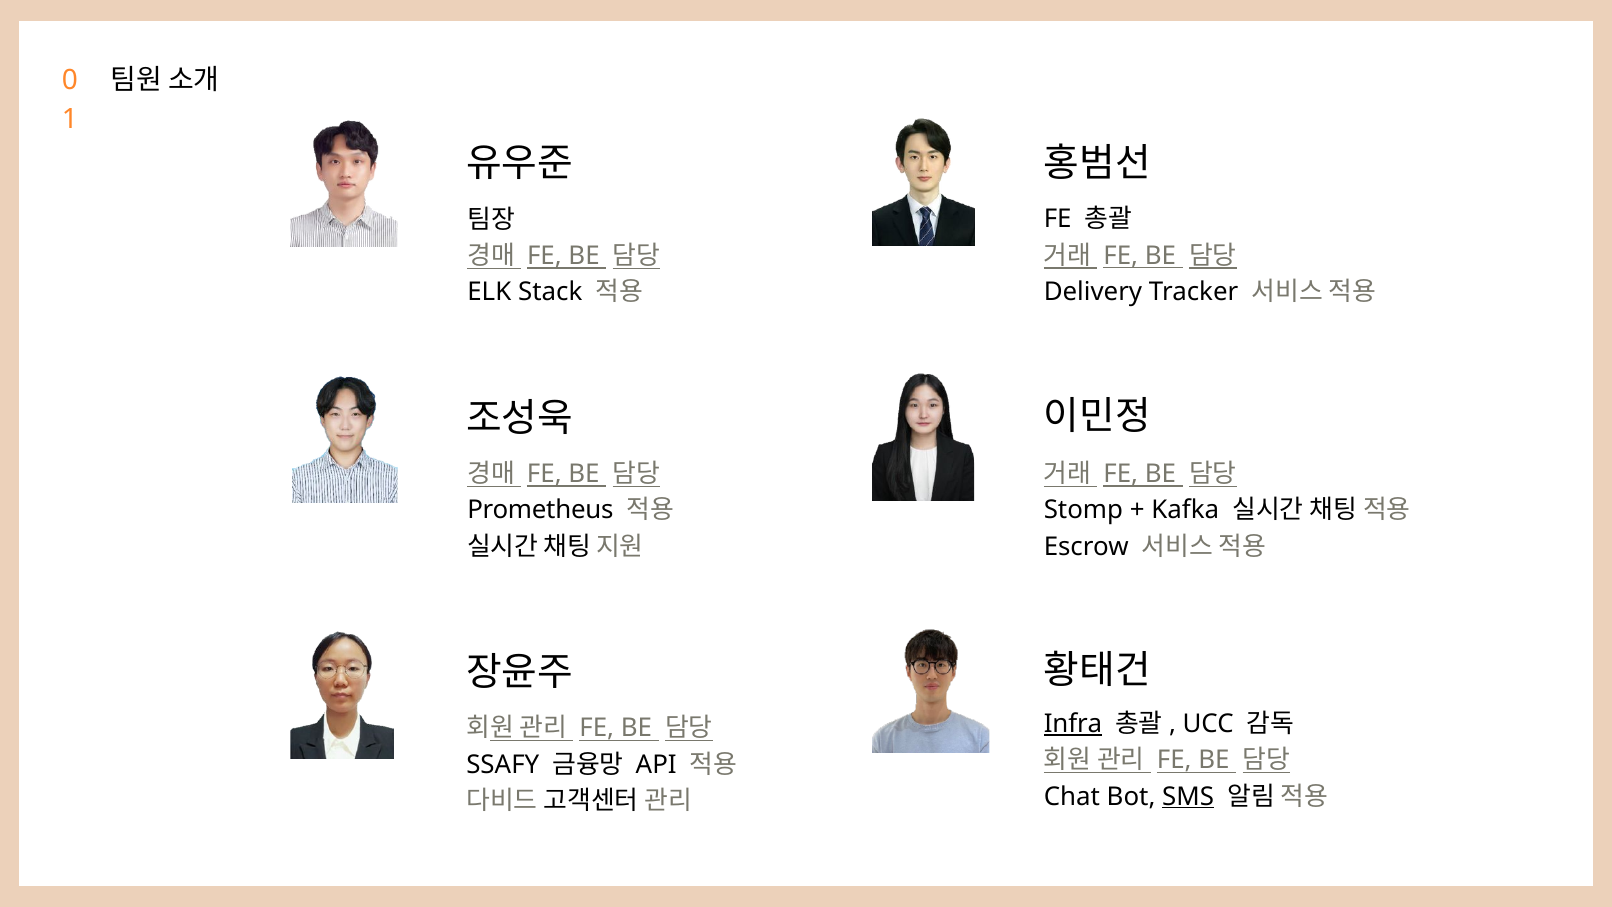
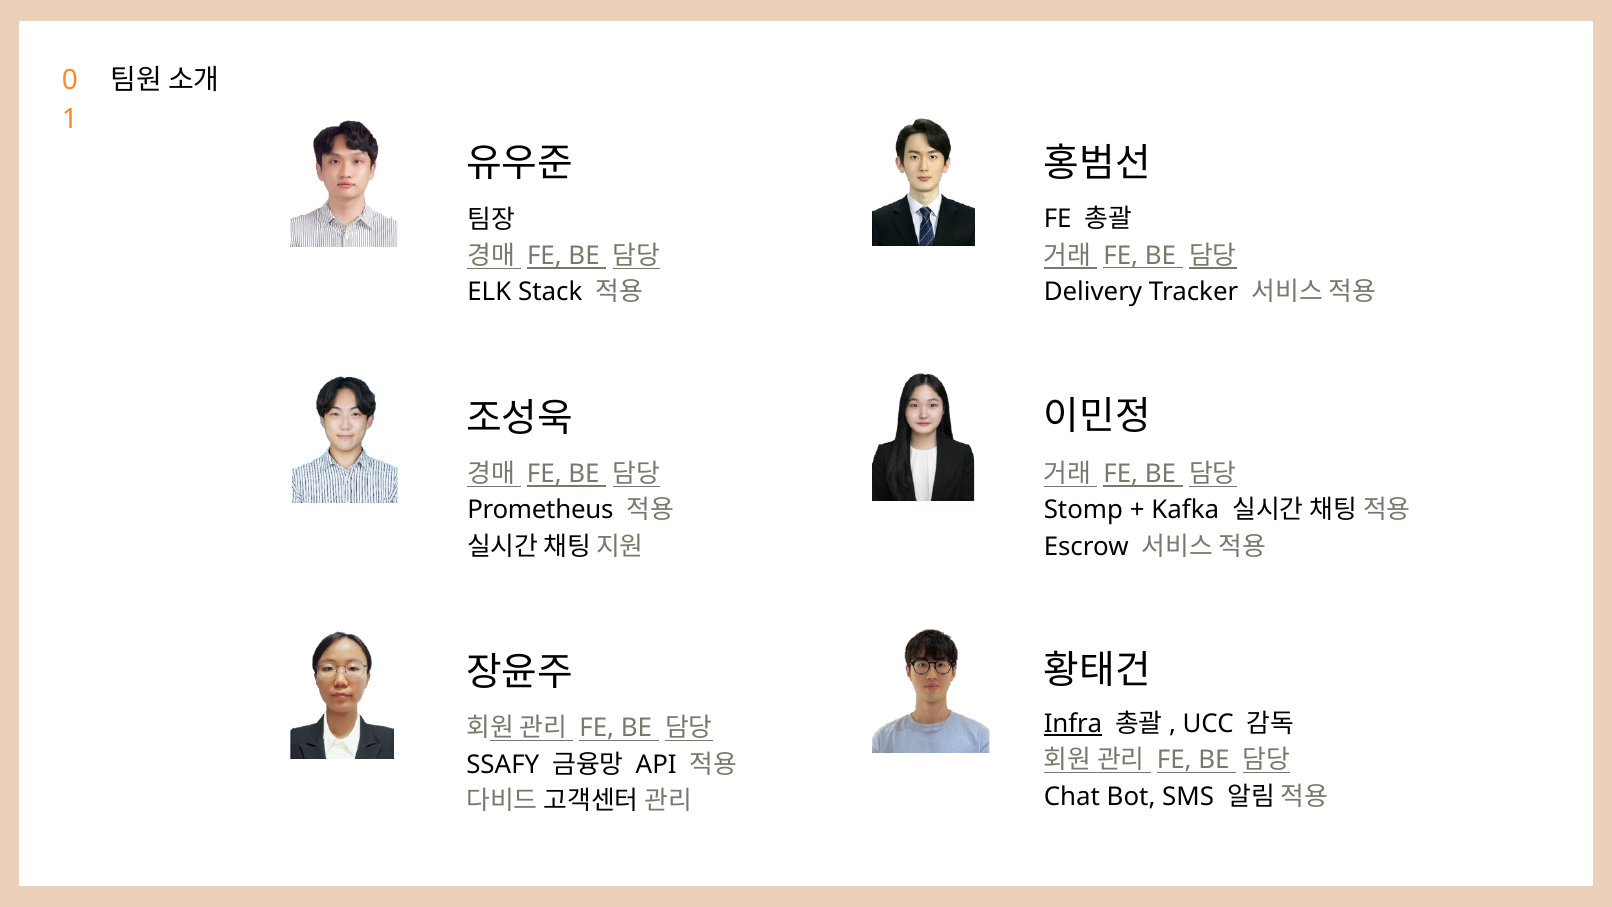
SMS underline: present -> none (1188, 796)
